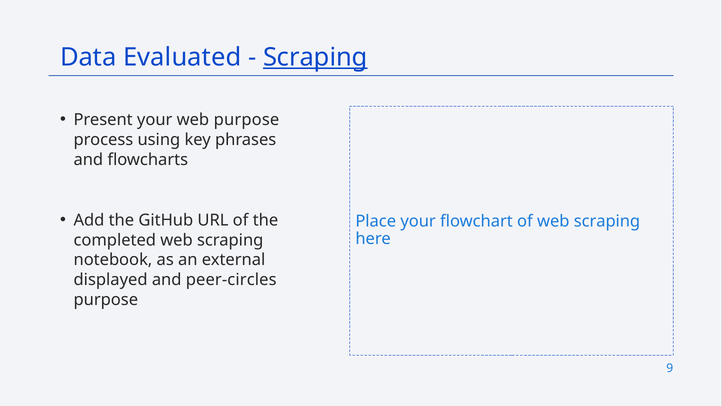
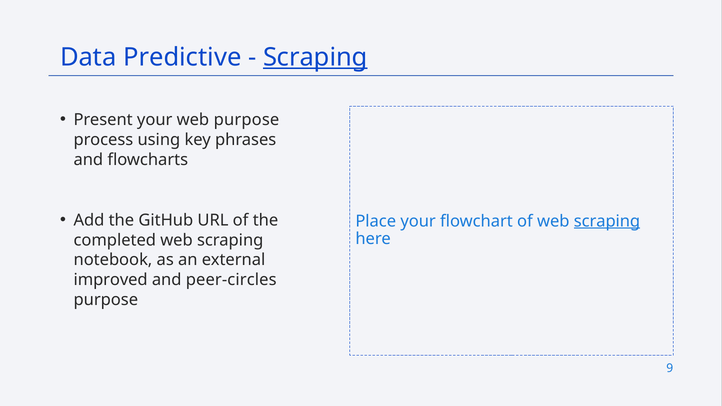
Evaluated: Evaluated -> Predictive (182, 57)
scraping underline: none -> present (607, 221)
displayed: displayed -> improved (111, 280)
